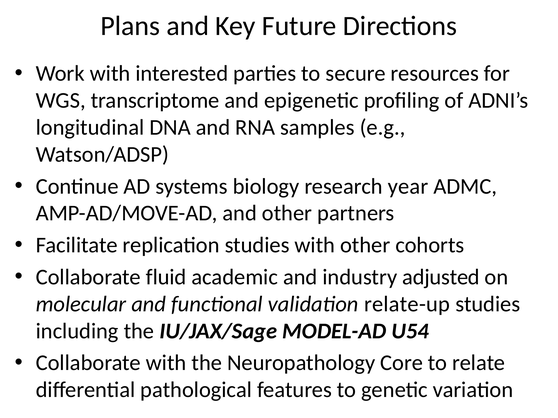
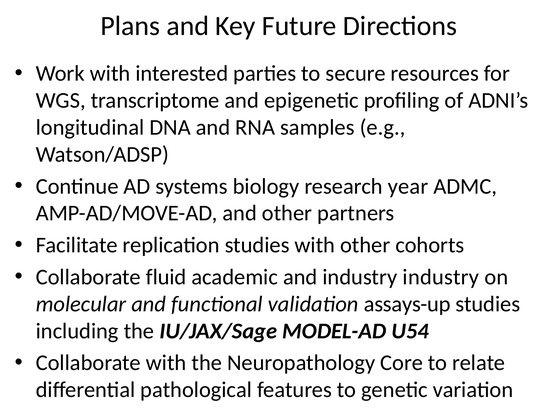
industry adjusted: adjusted -> industry (441, 277)
relate-up: relate-up -> assays-up (407, 304)
